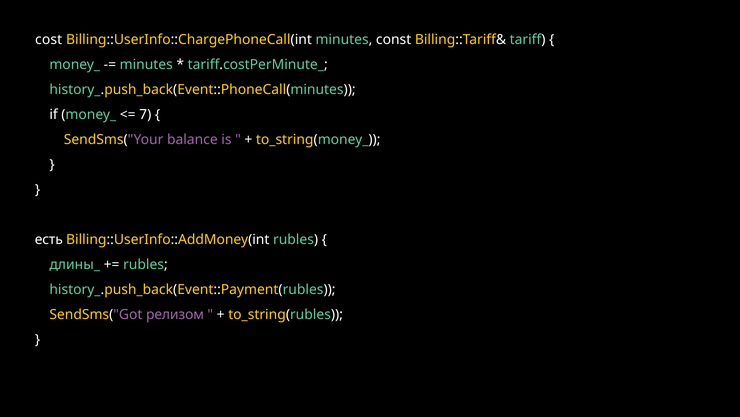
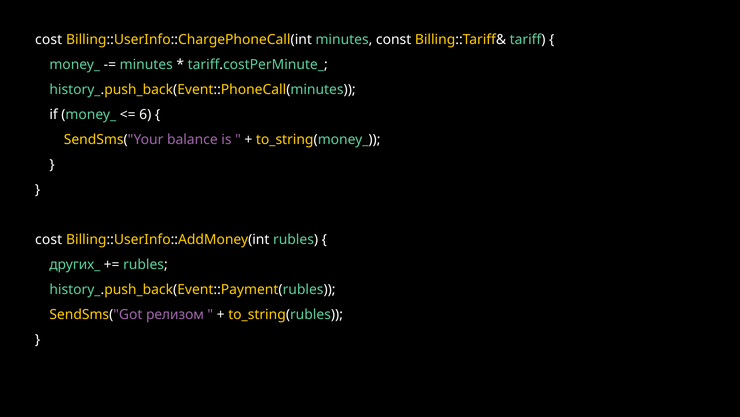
7: 7 -> 6 (145, 114)
есть: есть -> cost (49, 239)
длины_: длины_ -> других_ (75, 264)
